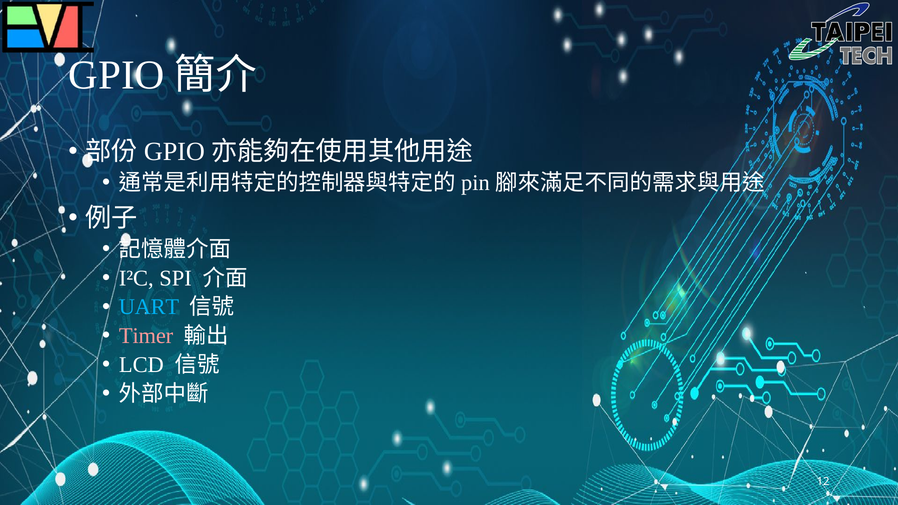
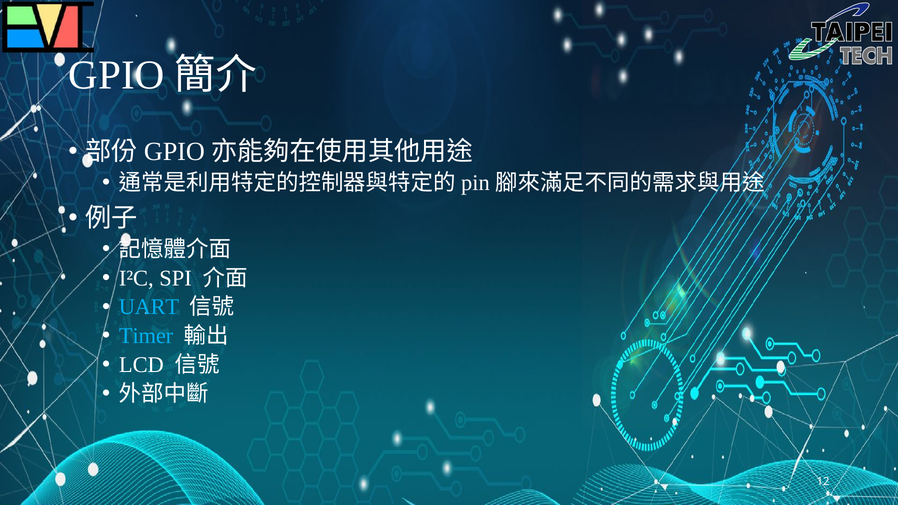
Timer colour: pink -> light blue (146, 336)
